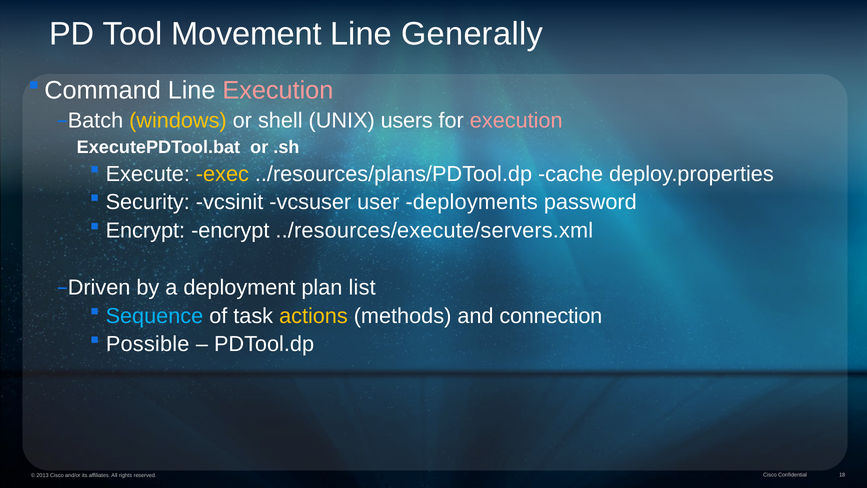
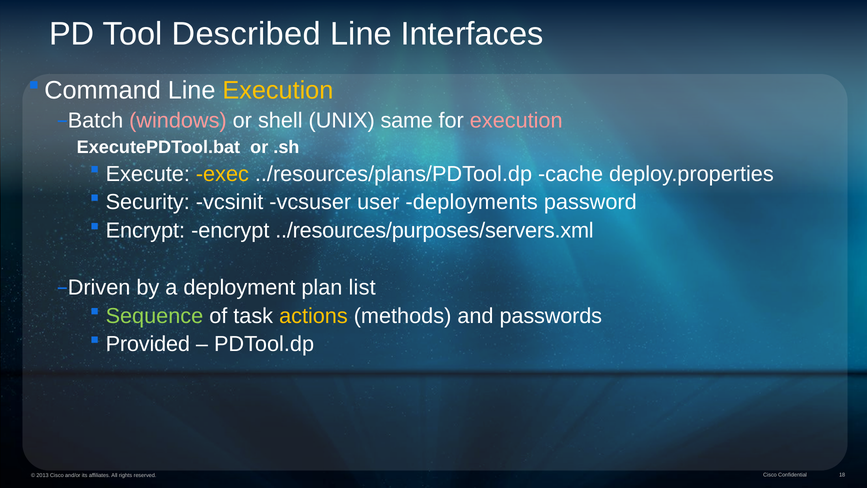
Movement: Movement -> Described (246, 34)
Generally: Generally -> Interfaces (472, 34)
Execution colour: pink -> yellow (278, 90)
windows colour: yellow -> pink (178, 120)
users: users -> same (407, 120)
../resources/execute/servers.xml: ../resources/execute/servers.xml -> ../resources/purposes/servers.xml (435, 231)
Sequence colour: light blue -> light green (154, 316)
connection: connection -> passwords (551, 316)
Possible: Possible -> Provided (148, 344)
